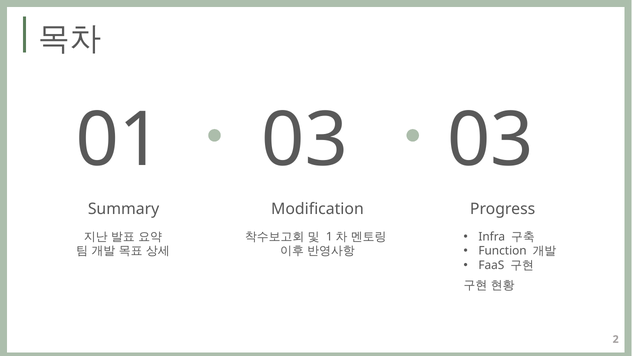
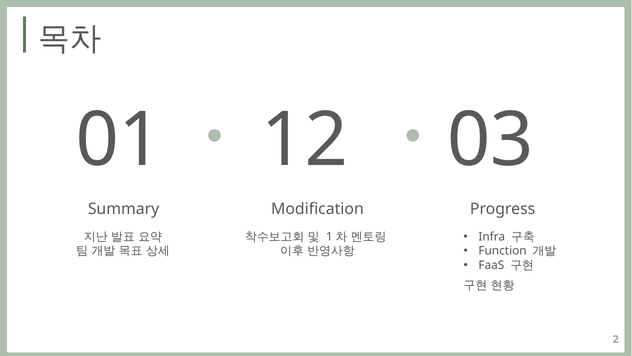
01 03: 03 -> 12 (305, 140)
